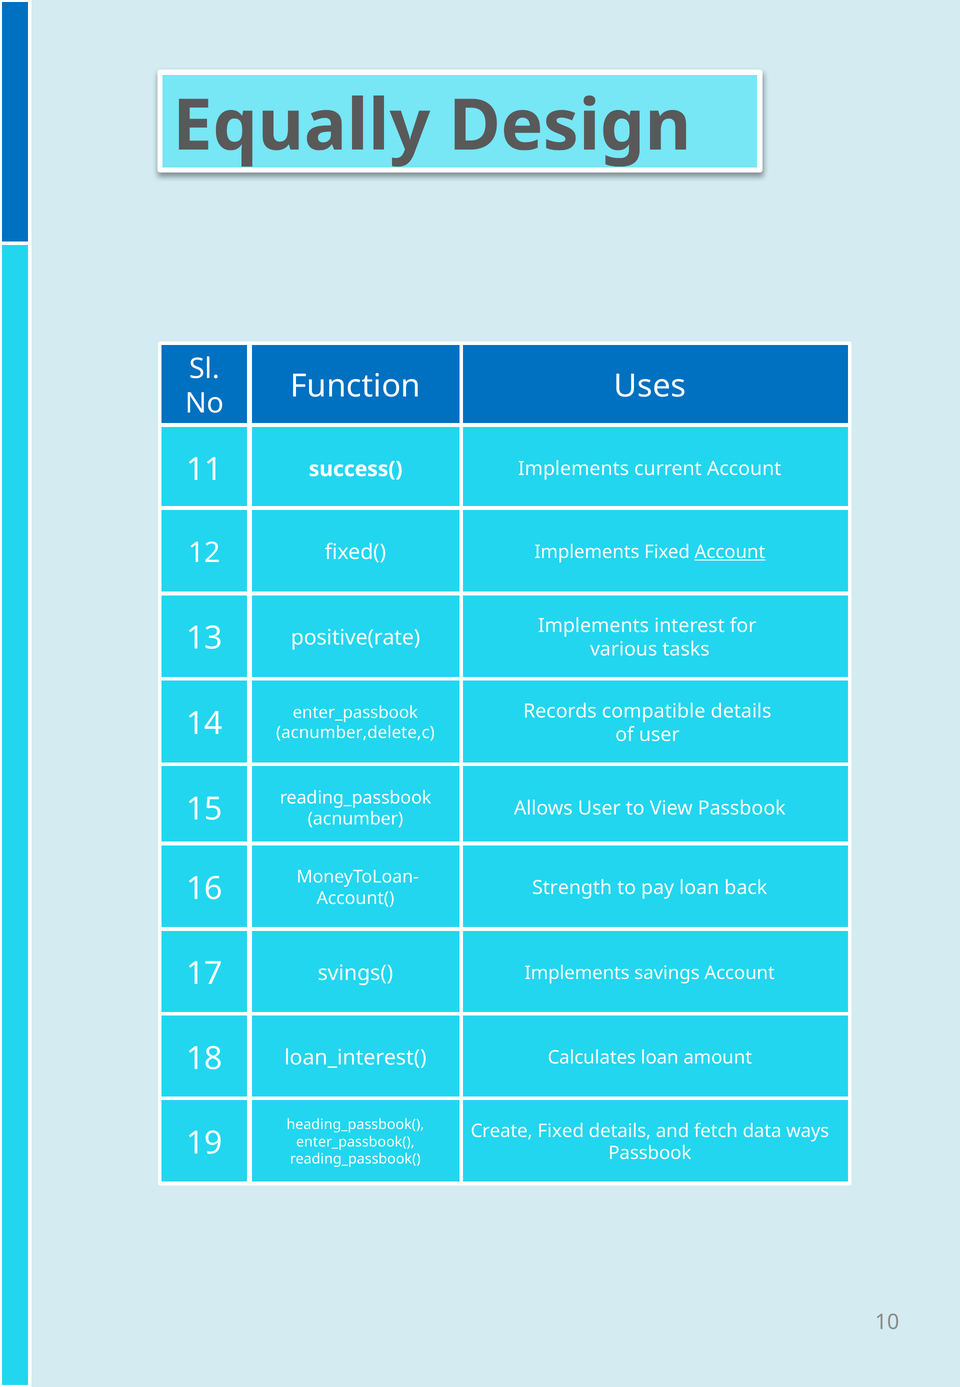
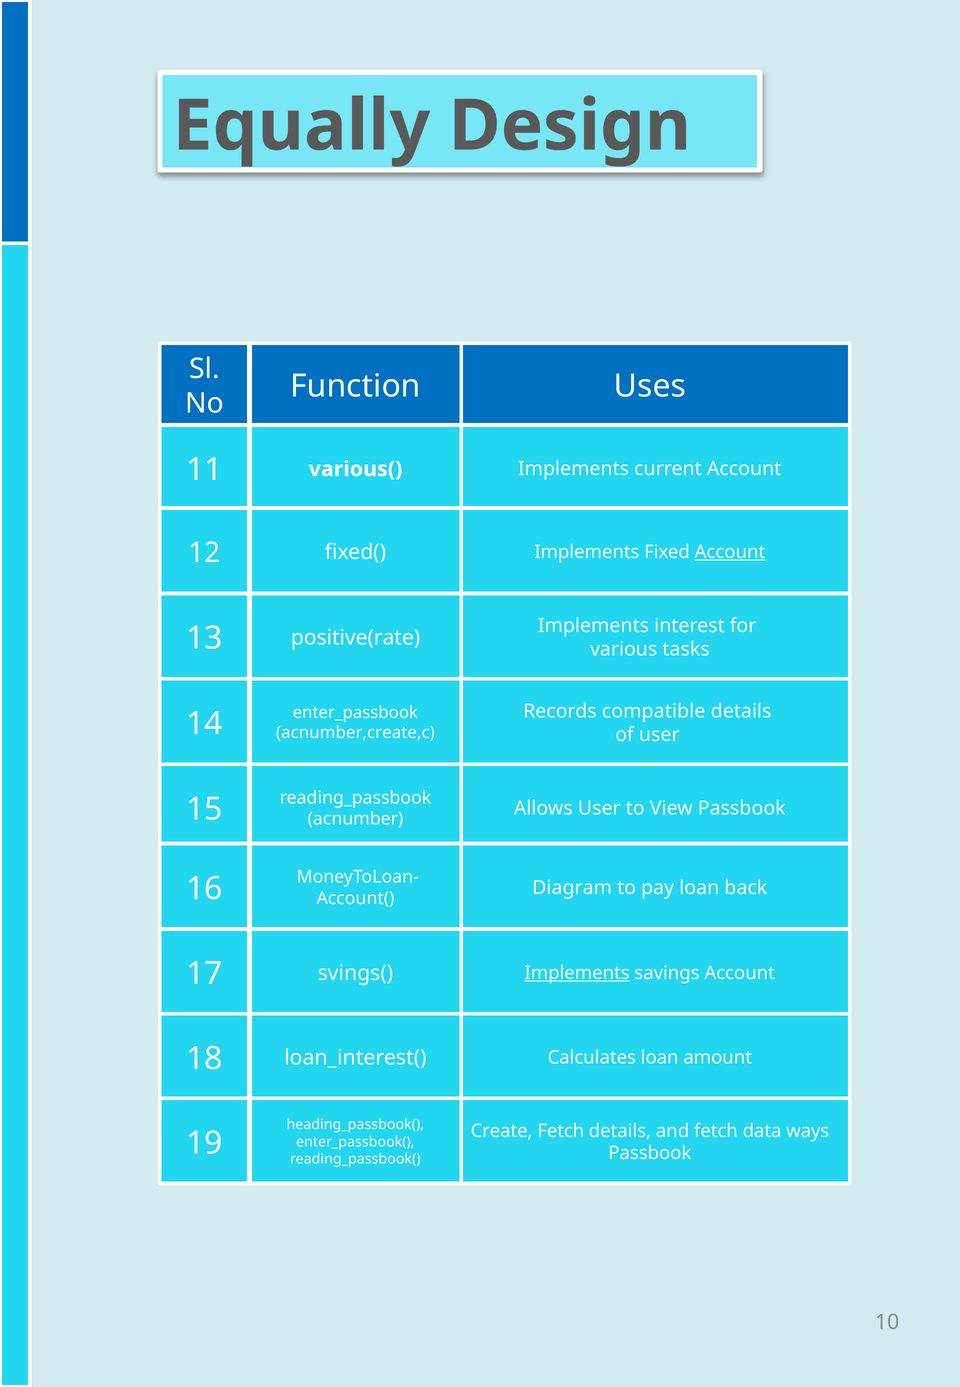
success(: success( -> various( (356, 469)
acnumber,delete,c: acnumber,delete,c -> acnumber,create,c (355, 733)
Strength: Strength -> Diagram (572, 887)
Implements underline: none -> present (577, 973)
Create Fixed: Fixed -> Fetch (561, 1131)
